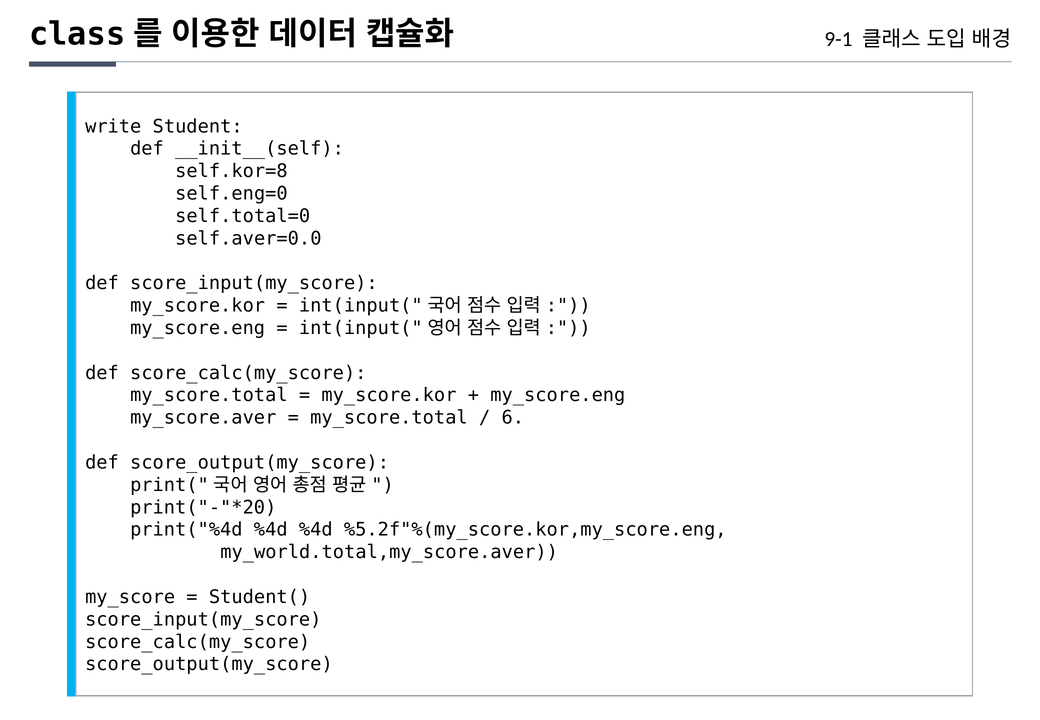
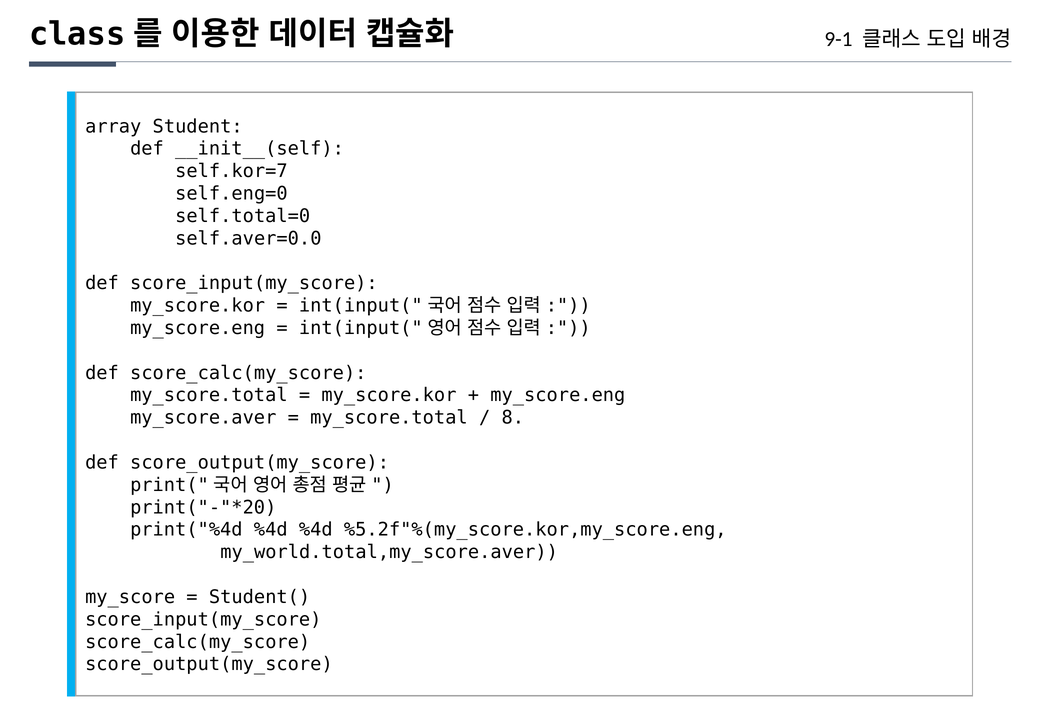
write: write -> array (113, 126)
self.kor=8: self.kor=8 -> self.kor=7 (231, 171)
6: 6 -> 8 (513, 418)
